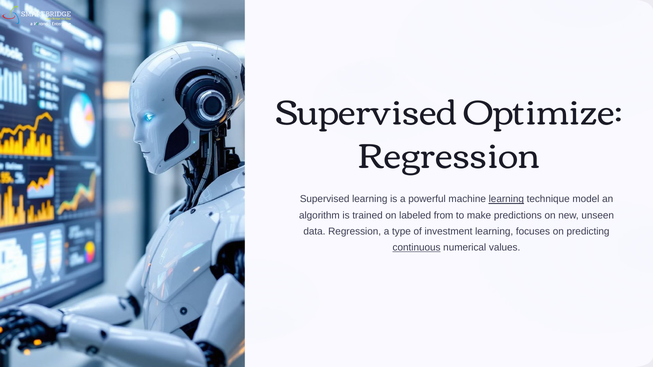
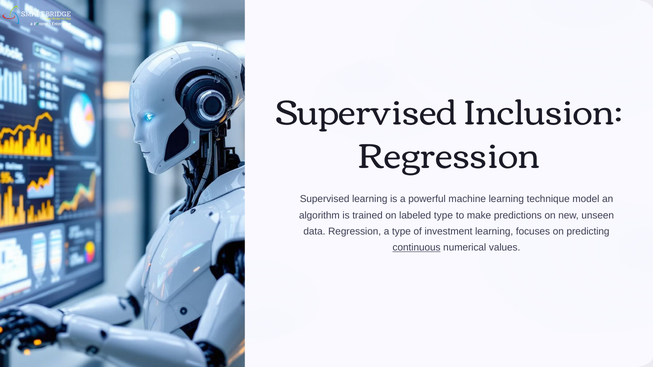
Optimize: Optimize -> Inclusion (543, 113)
learning underline: present -> none (506, 199)
labeled from: from -> type (443, 216)
